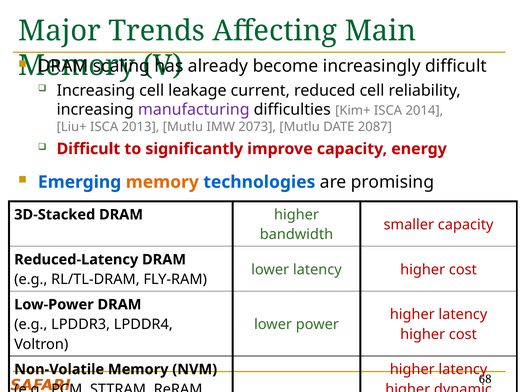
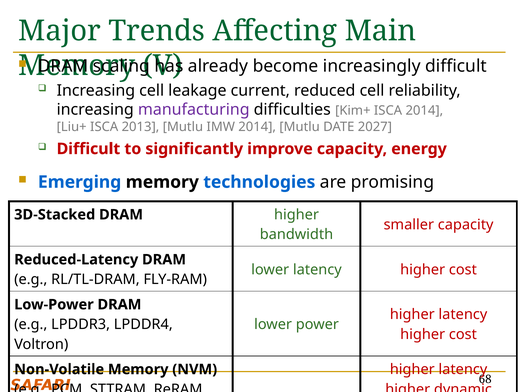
IMW 2073: 2073 -> 2014 (257, 127)
2087: 2087 -> 2027 (375, 127)
memory colour: orange -> black (162, 182)
